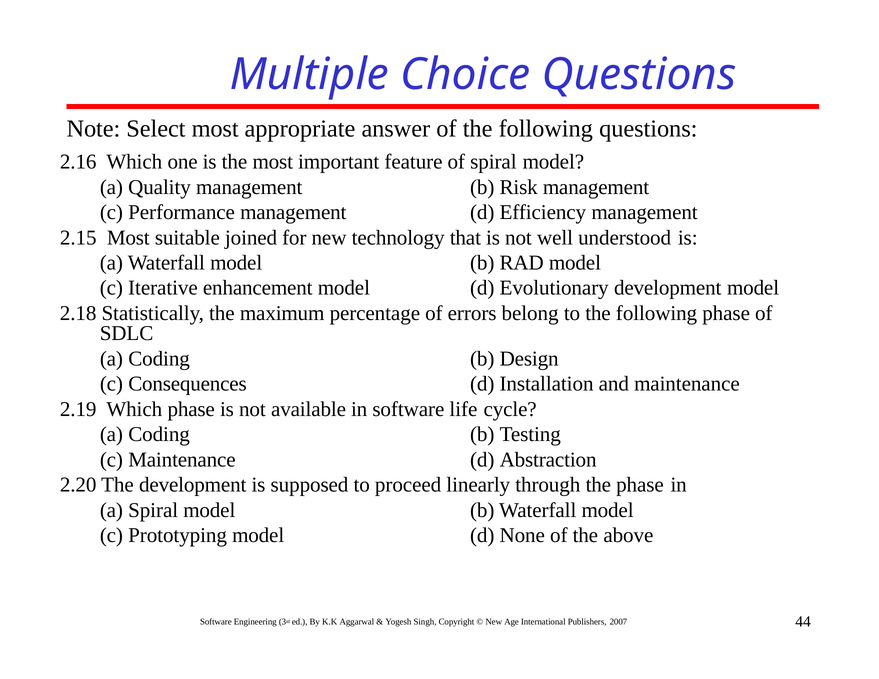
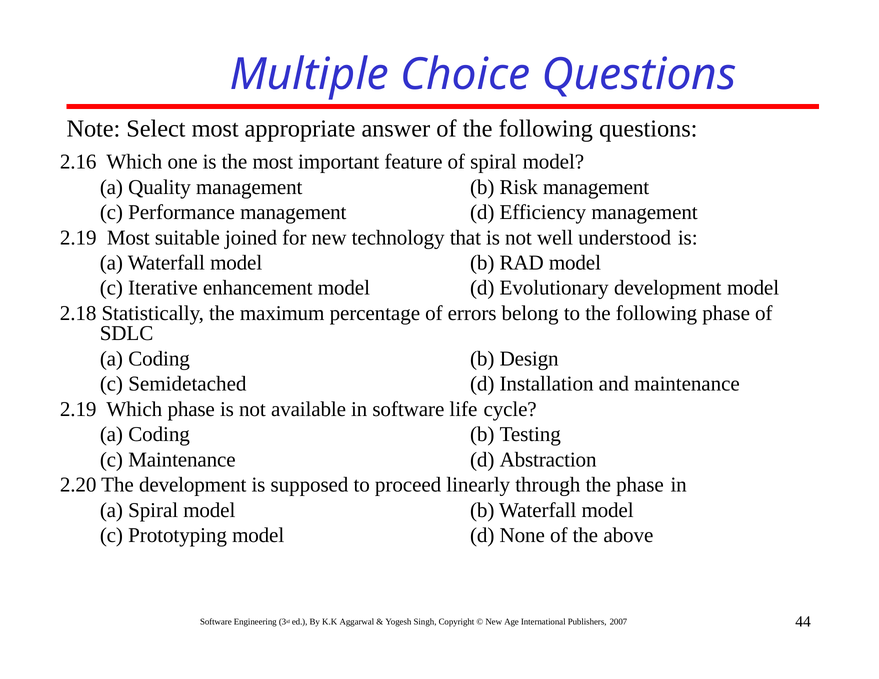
2.15: 2.15 -> 2.19 (78, 238)
Consequences: Consequences -> Semidetached (187, 384)
